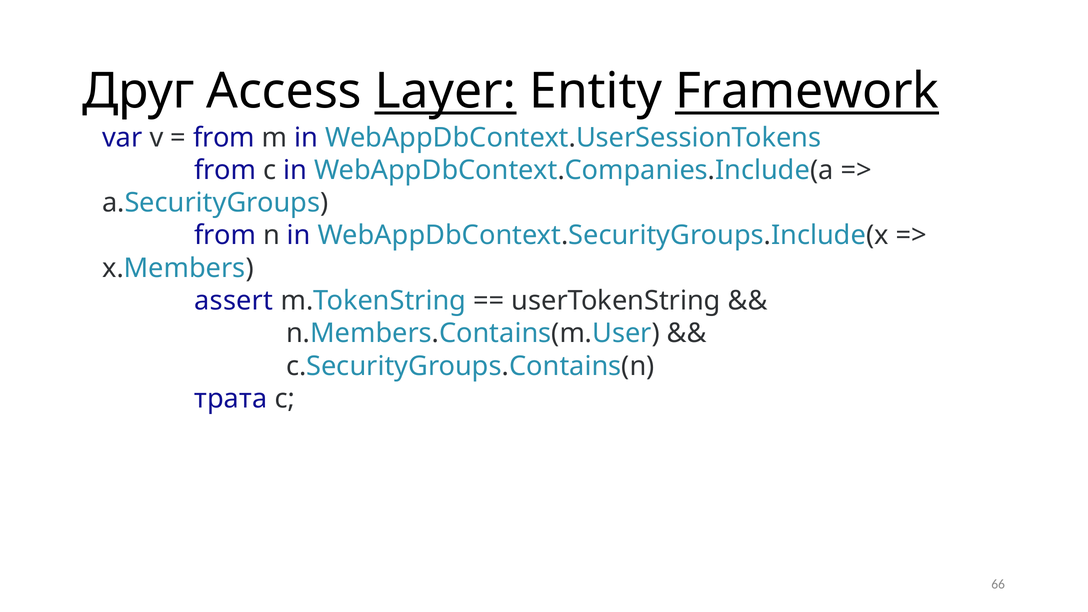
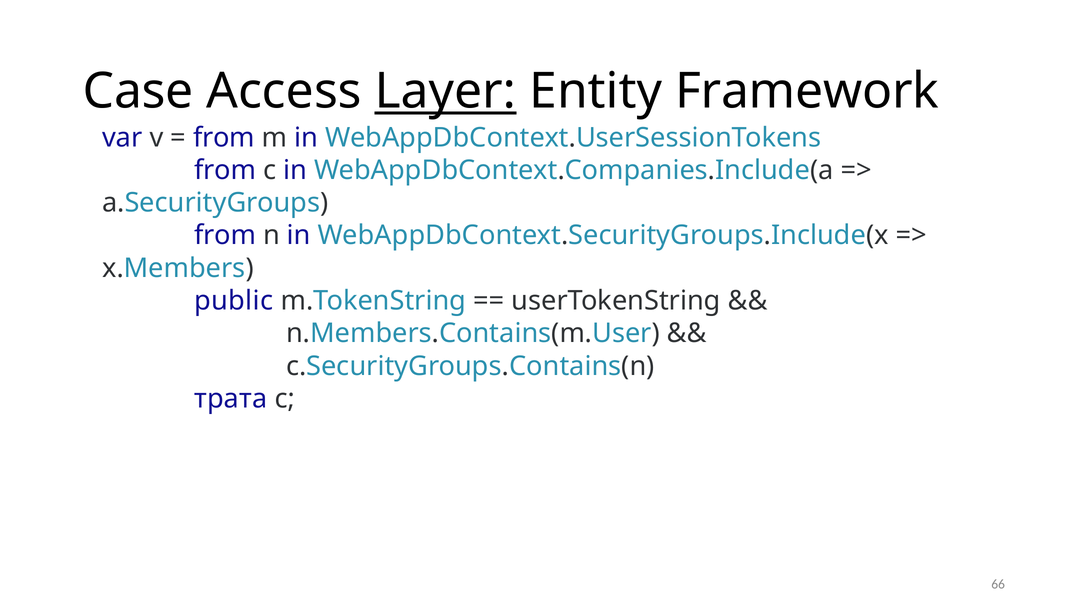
Друг: Друг -> Case (138, 91)
Framework underline: present -> none (807, 91)
assert: assert -> public (234, 301)
